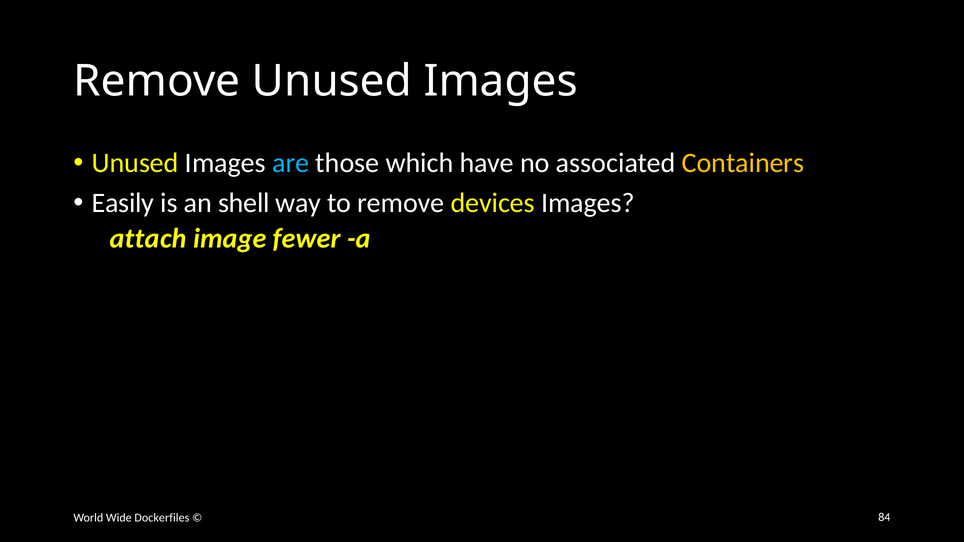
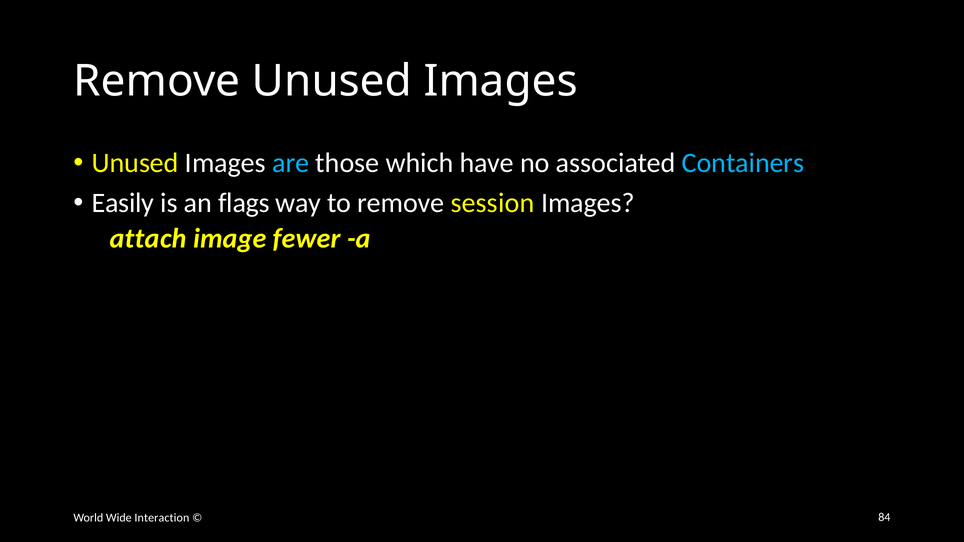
Containers colour: yellow -> light blue (743, 163)
shell: shell -> flags (244, 203)
devices: devices -> session (493, 203)
Dockerfiles: Dockerfiles -> Interaction (162, 518)
